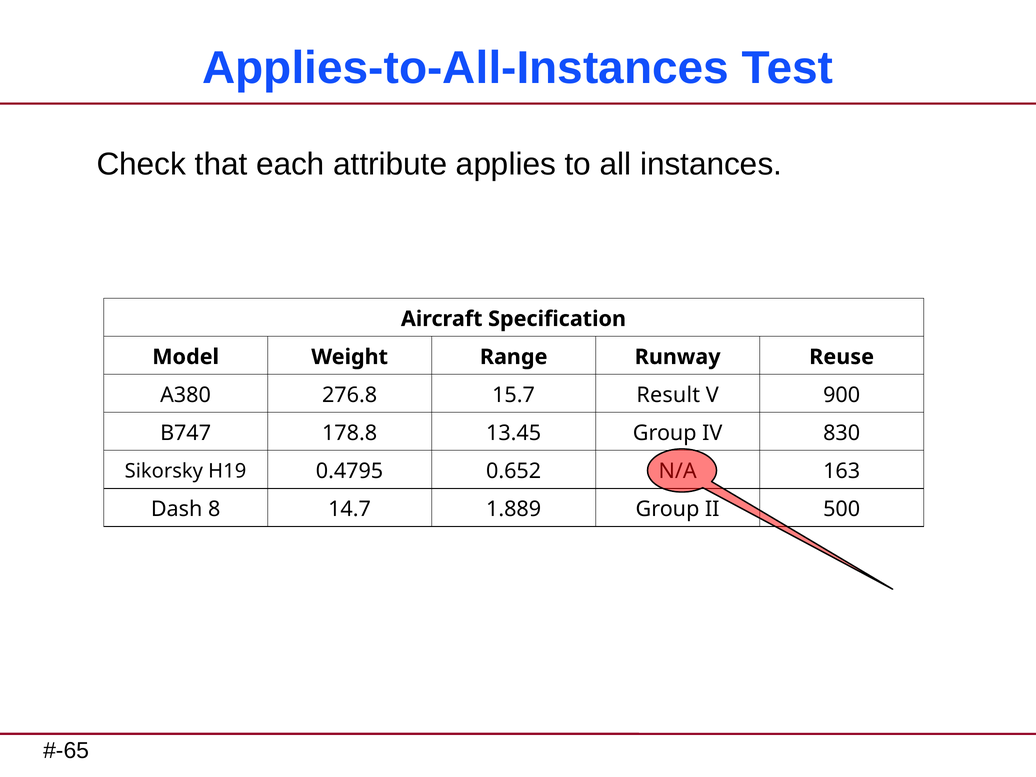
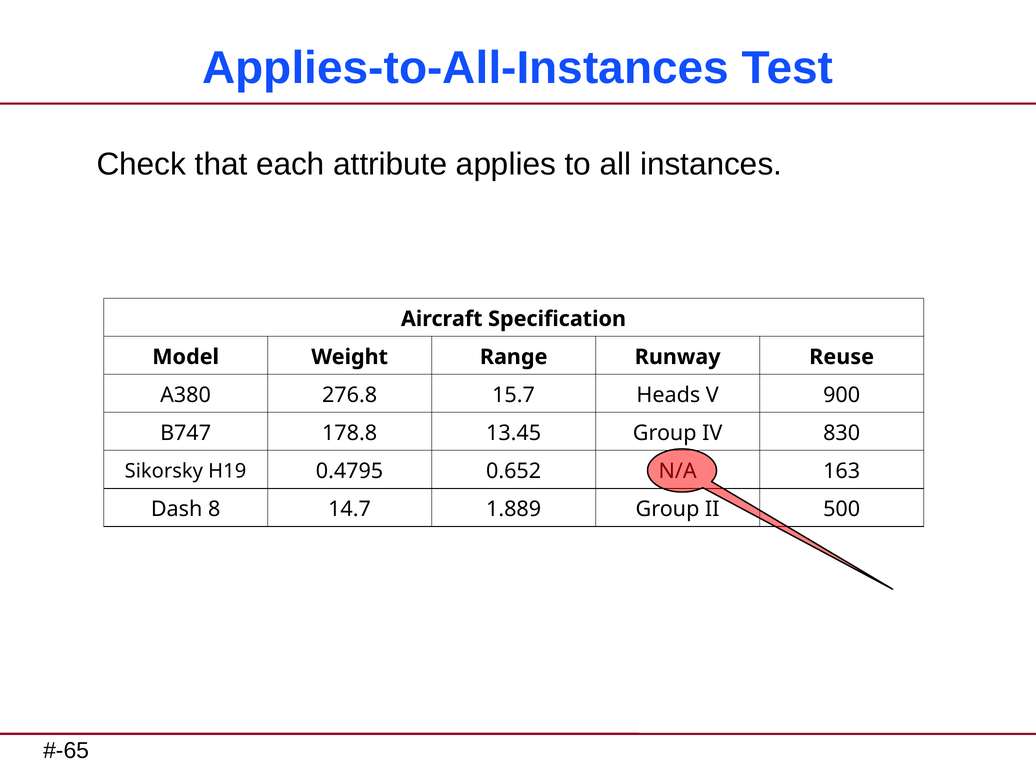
Result: Result -> Heads (668, 395)
